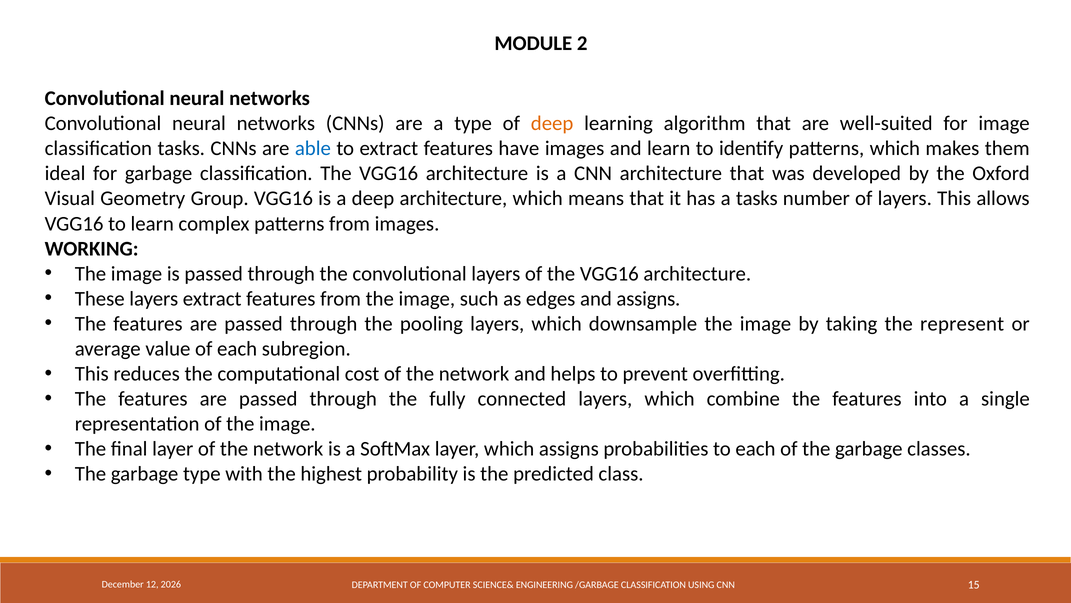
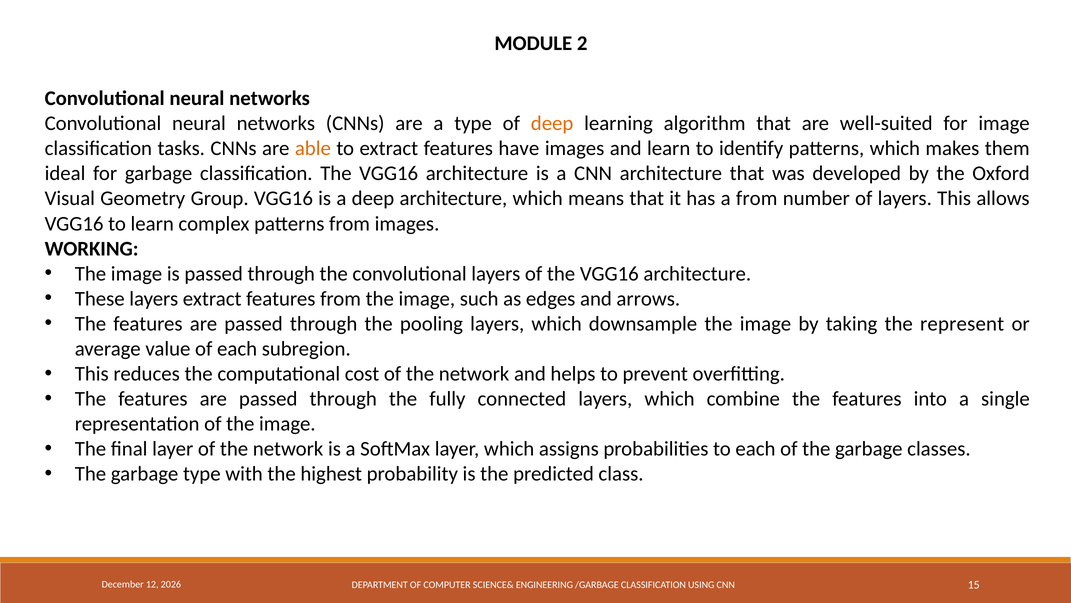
able colour: blue -> orange (313, 148)
a tasks: tasks -> from (757, 198)
and assigns: assigns -> arrows (648, 298)
